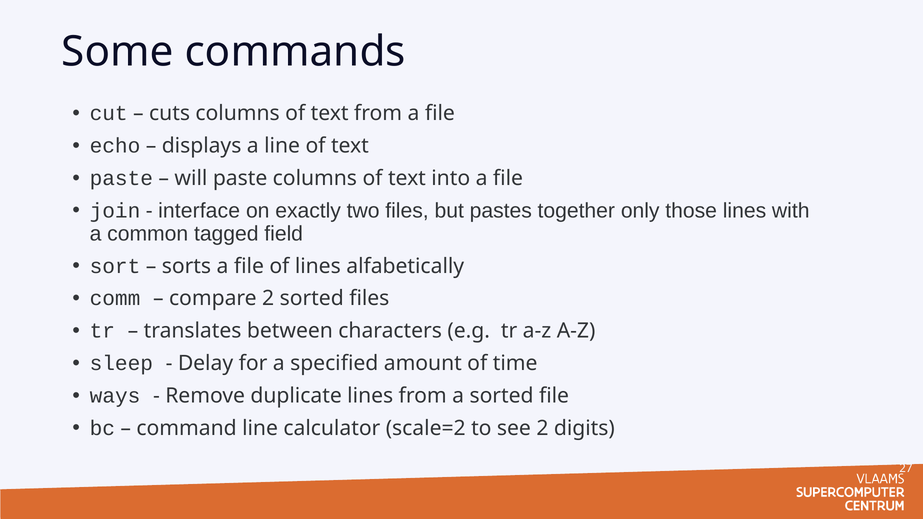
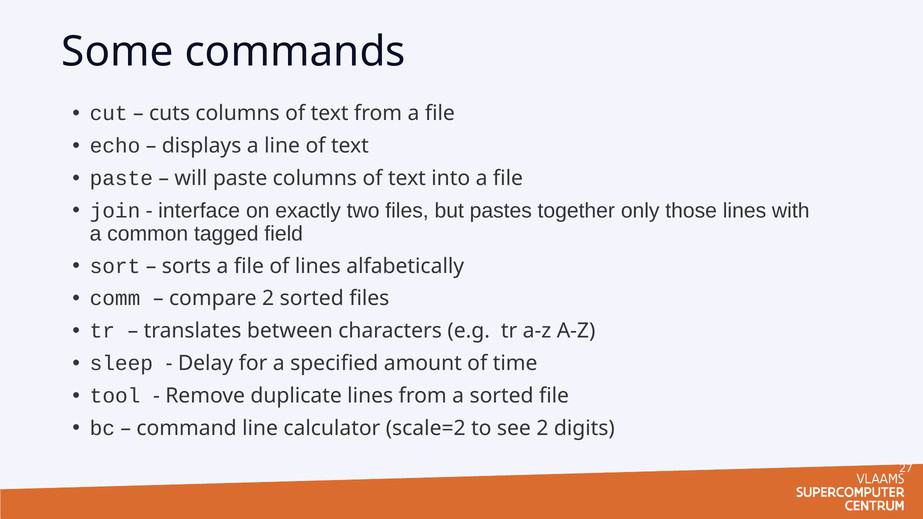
ways: ways -> tool (115, 396)
